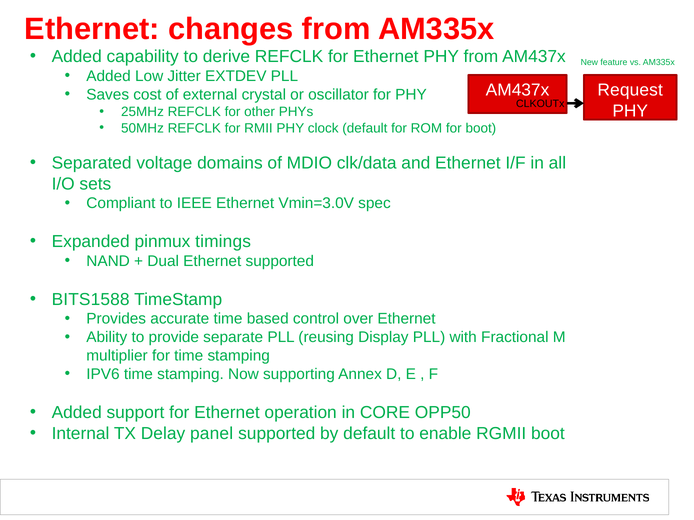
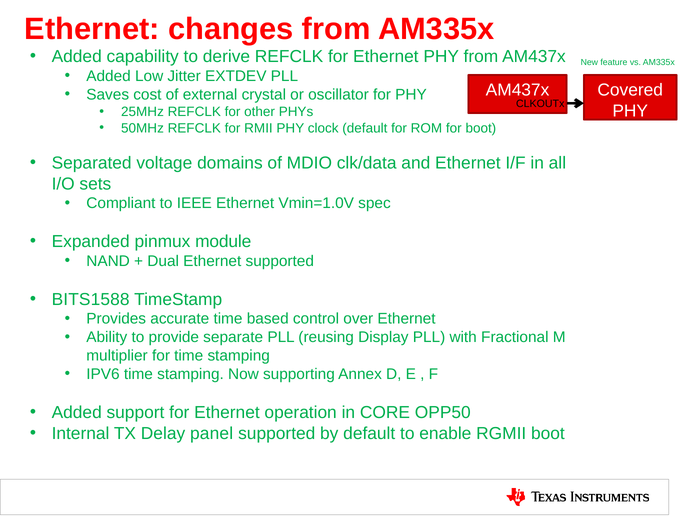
Request: Request -> Covered (630, 90)
Vmin=3.0V: Vmin=3.0V -> Vmin=1.0V (316, 204)
timings: timings -> module (223, 242)
